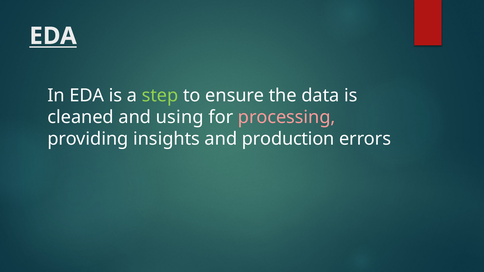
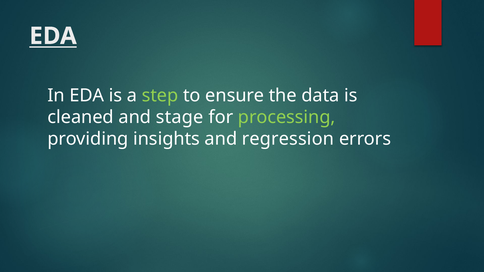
using: using -> stage (180, 117)
processing colour: pink -> light green (287, 117)
production: production -> regression (288, 139)
